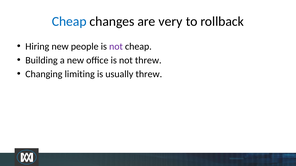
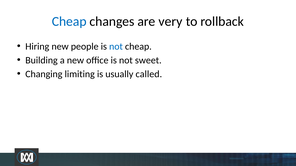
not colour: purple -> blue (116, 47)
not threw: threw -> sweet (148, 60)
usually threw: threw -> called (149, 74)
